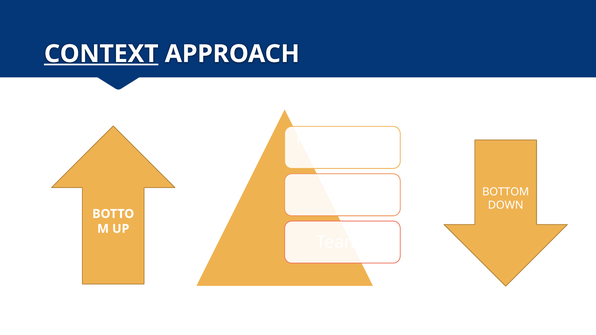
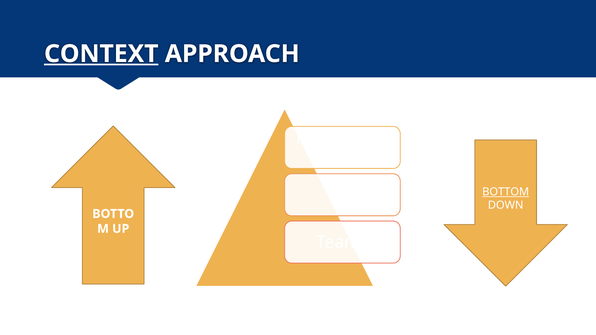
BOTTOM underline: none -> present (506, 192)
